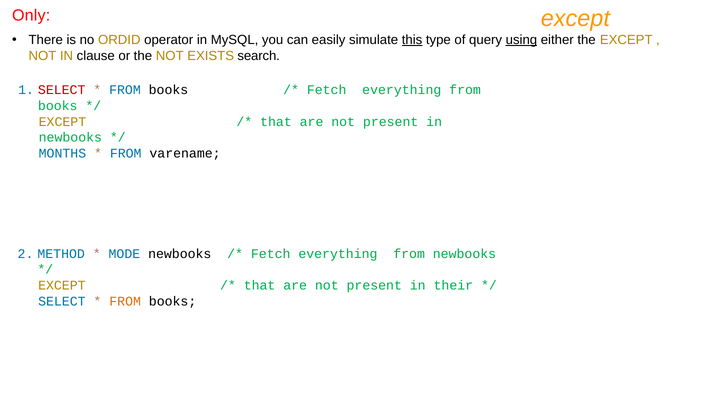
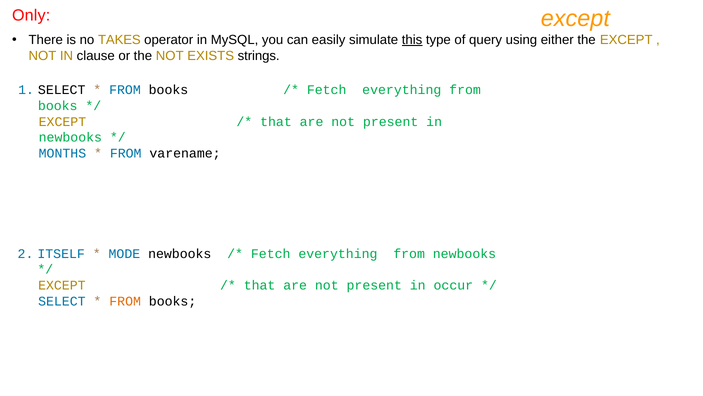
ORDID: ORDID -> TAKES (119, 40)
using underline: present -> none (521, 40)
search: search -> strings (259, 56)
SELECT colour: red -> black (62, 90)
METHOD: METHOD -> ITSELF (61, 253)
their: their -> occur (453, 285)
